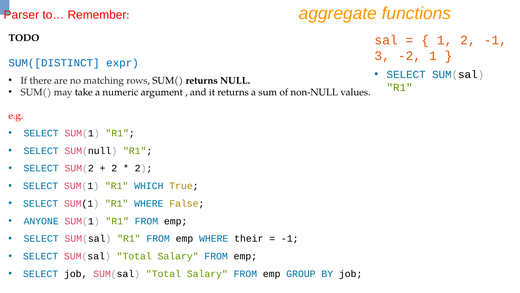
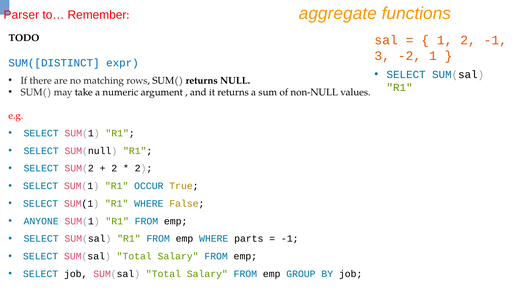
WHICH: WHICH -> OCCUR (149, 186)
their: their -> parts (249, 238)
